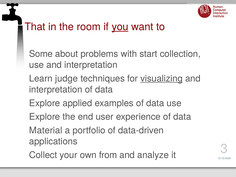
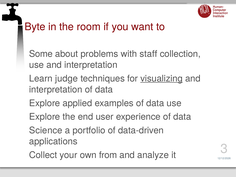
That: That -> Byte (35, 27)
you underline: present -> none (120, 27)
start: start -> staff (148, 54)
Material: Material -> Science (46, 130)
